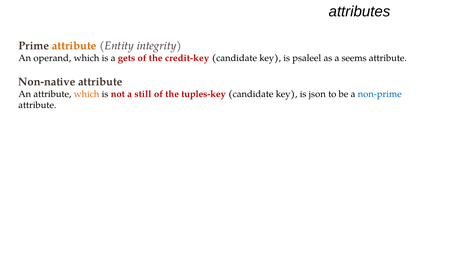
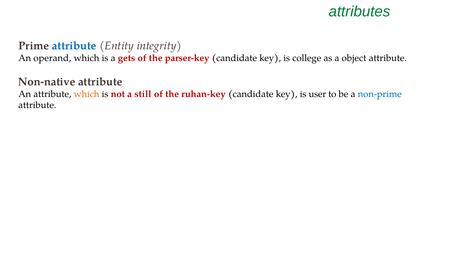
attributes colour: black -> green (359, 12)
attribute colour: orange -> blue (74, 46)
credit-key: credit-key -> parser-key (187, 58)
psaleel: psaleel -> college (307, 58)
seems: seems -> object (354, 58)
tuples-key: tuples-key -> ruhan-key (203, 94)
json: json -> user (317, 94)
